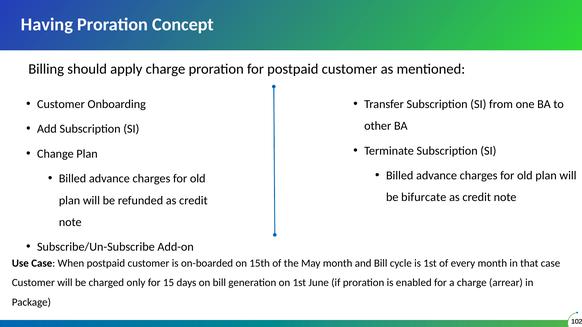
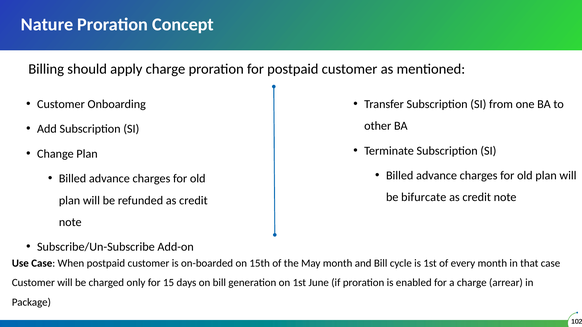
Having: Having -> Nature (47, 25)
